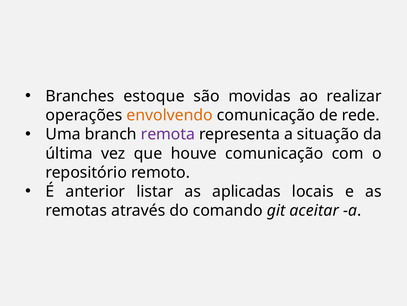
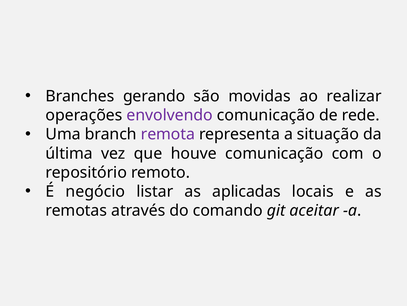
estoque: estoque -> gerando (154, 96)
envolvendo colour: orange -> purple (170, 115)
anterior: anterior -> negócio (95, 191)
